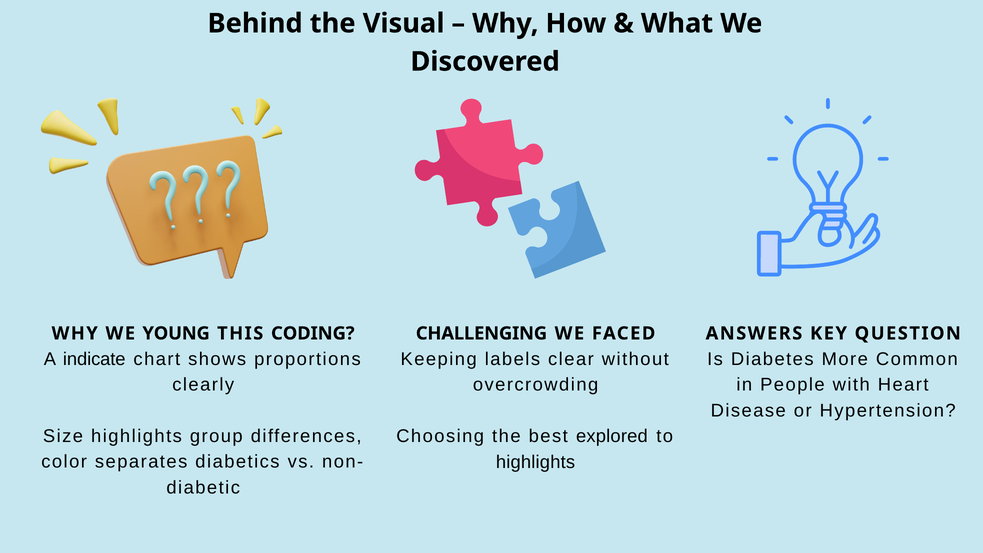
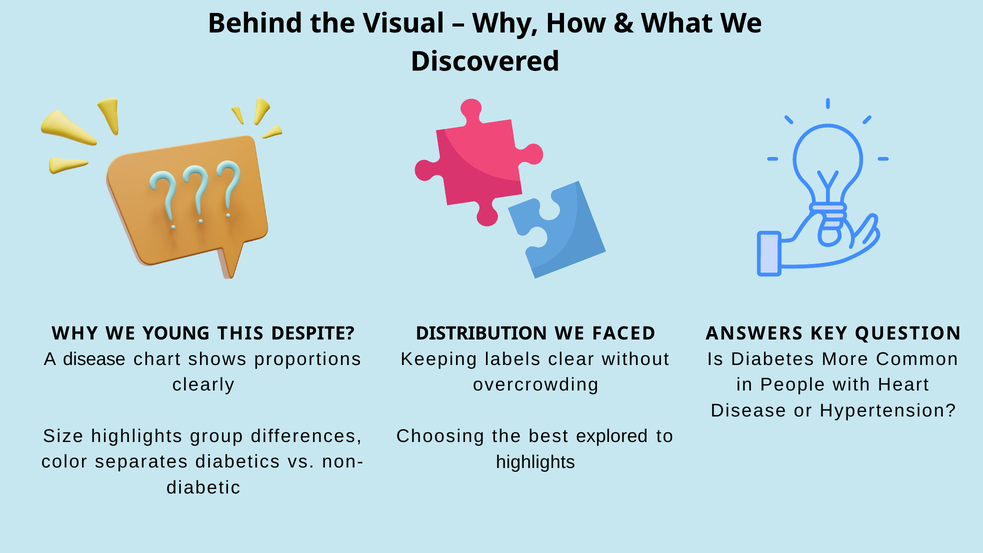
CODING: CODING -> DESPITE (313, 333)
CHALLENGING: CHALLENGING -> DISTRIBUTION (481, 333)
A indicate: indicate -> disease (94, 359)
